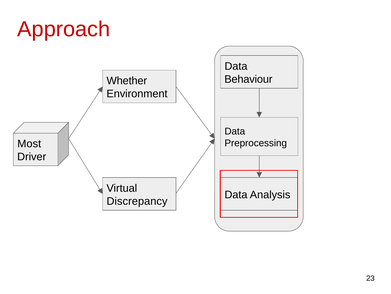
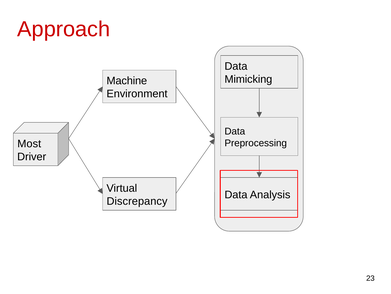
Behaviour: Behaviour -> Mimicking (248, 79)
Whether: Whether -> Machine (127, 81)
